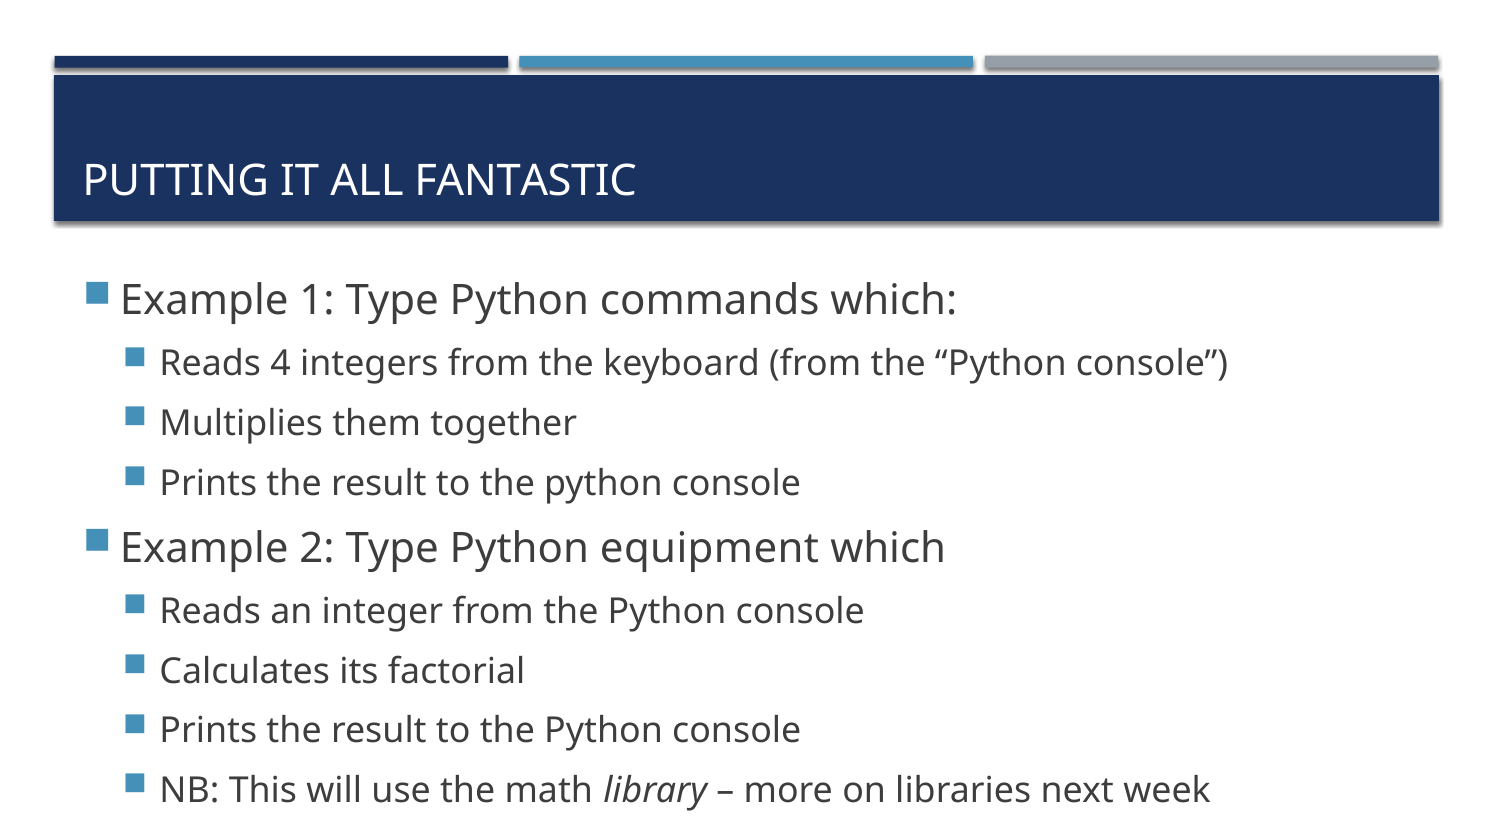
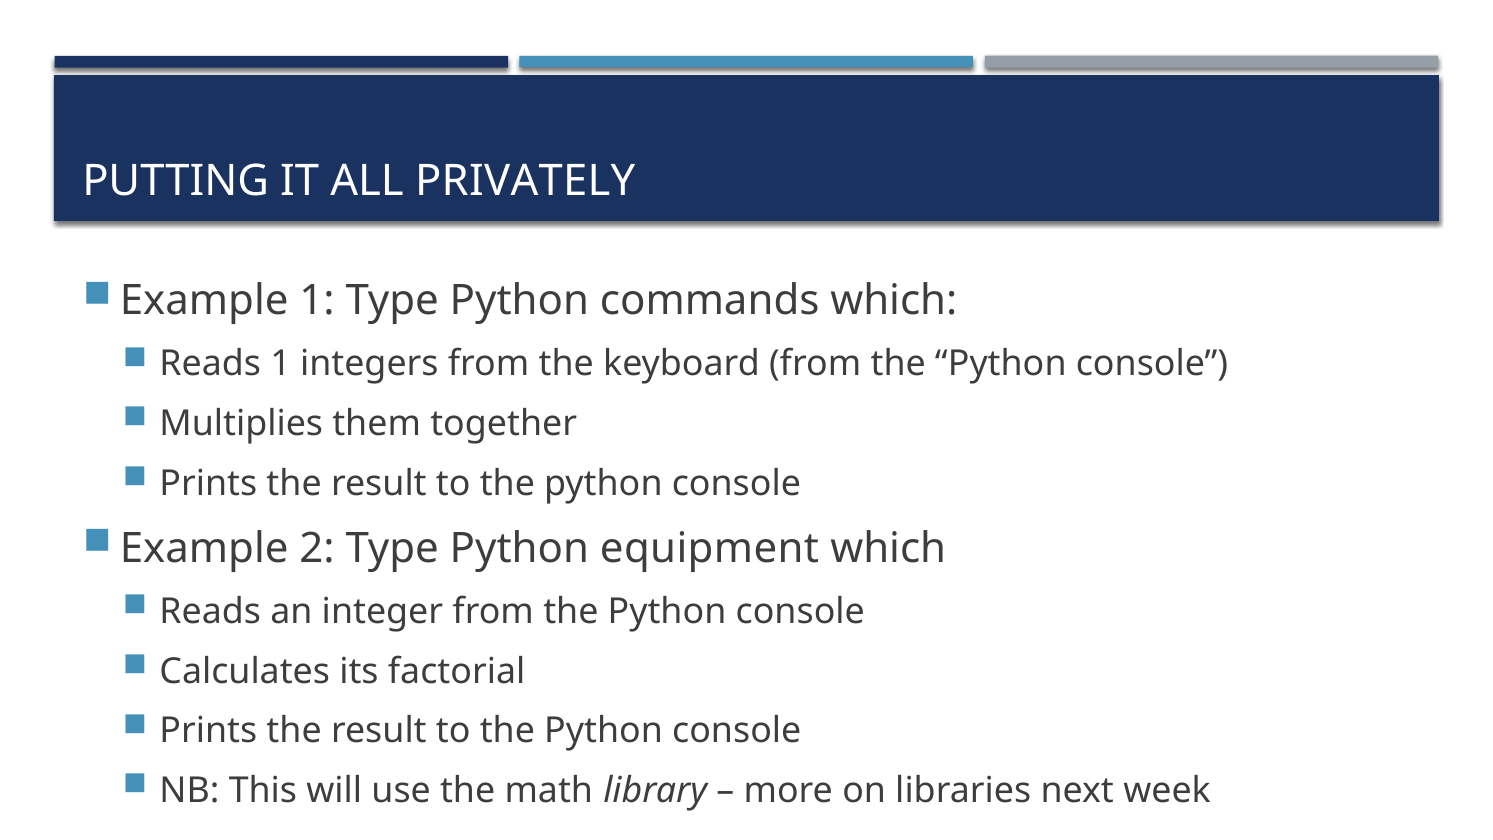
FANTASTIC: FANTASTIC -> PRIVATELY (525, 181)
Reads 4: 4 -> 1 (281, 364)
